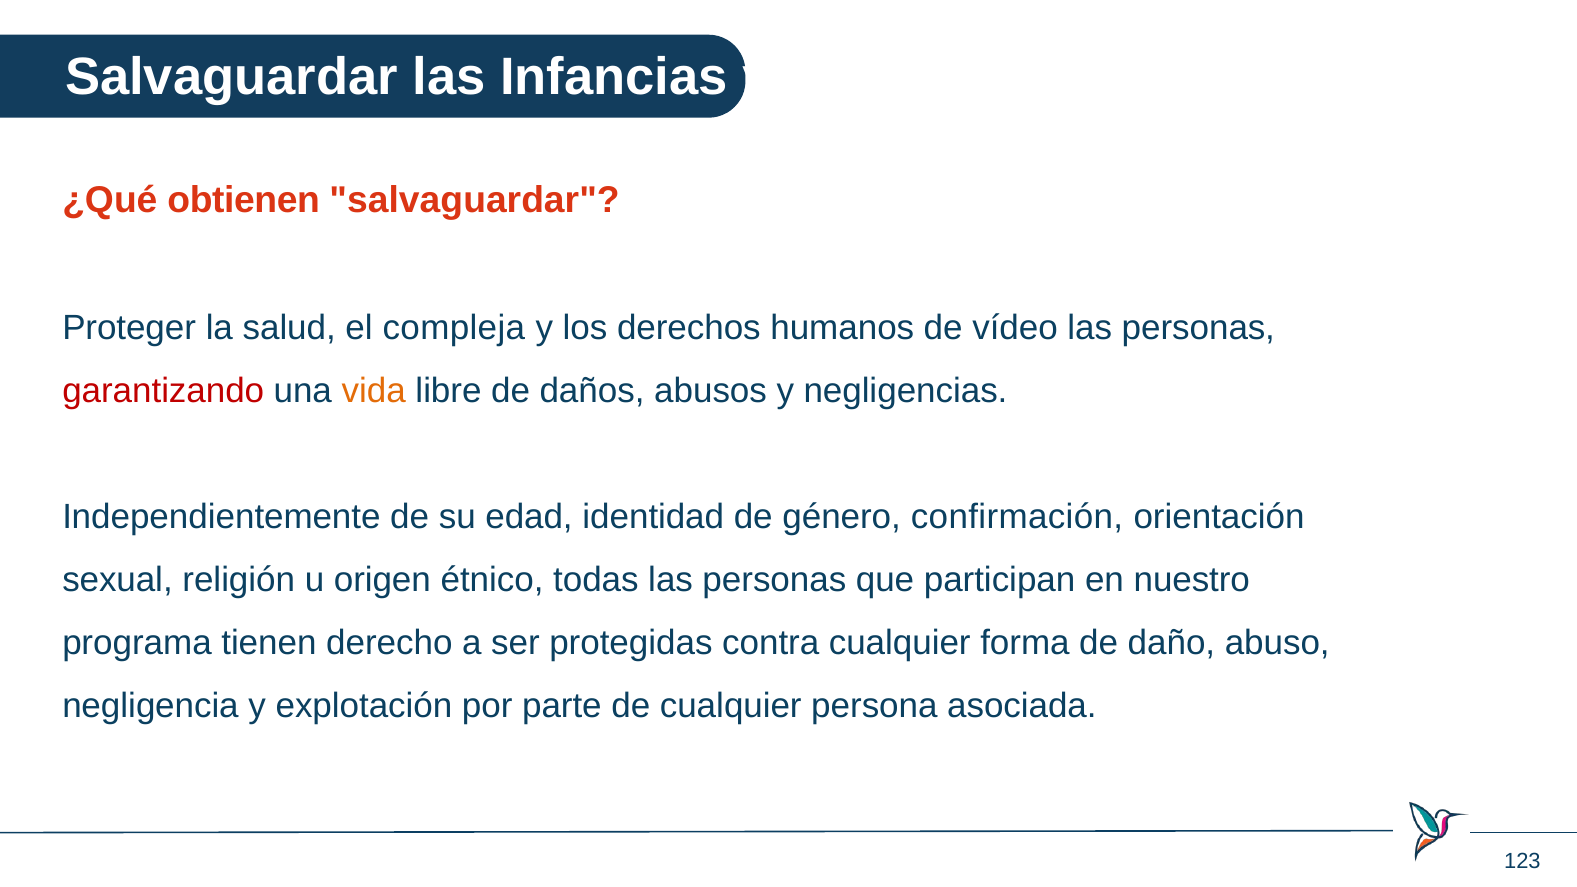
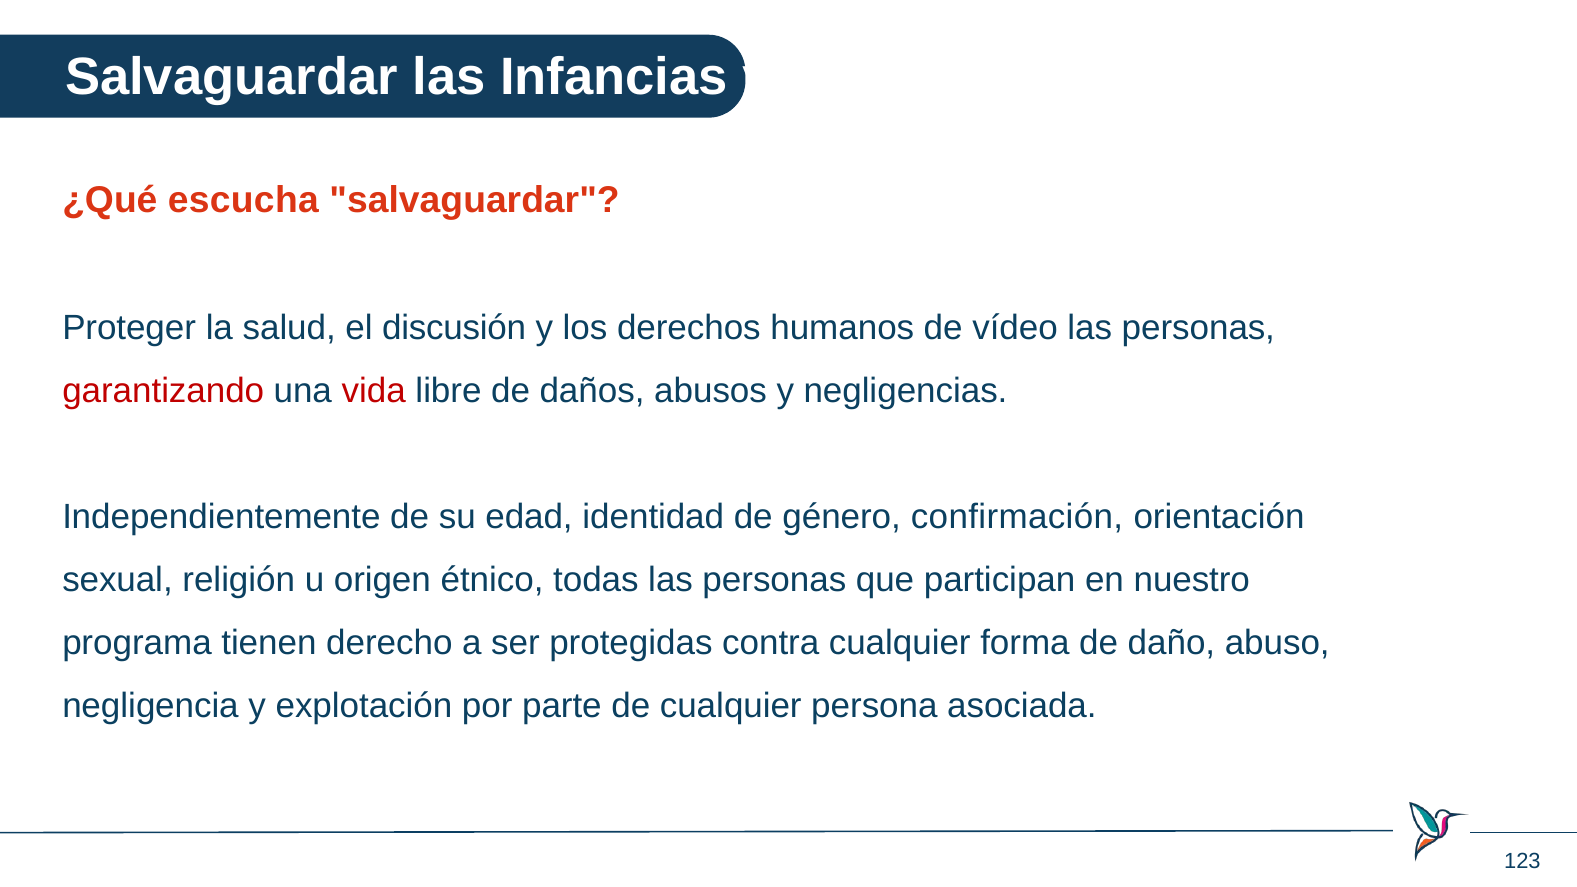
obtienen: obtienen -> escucha (243, 200)
compleja: compleja -> discusión (454, 328)
vida colour: orange -> red (374, 391)
